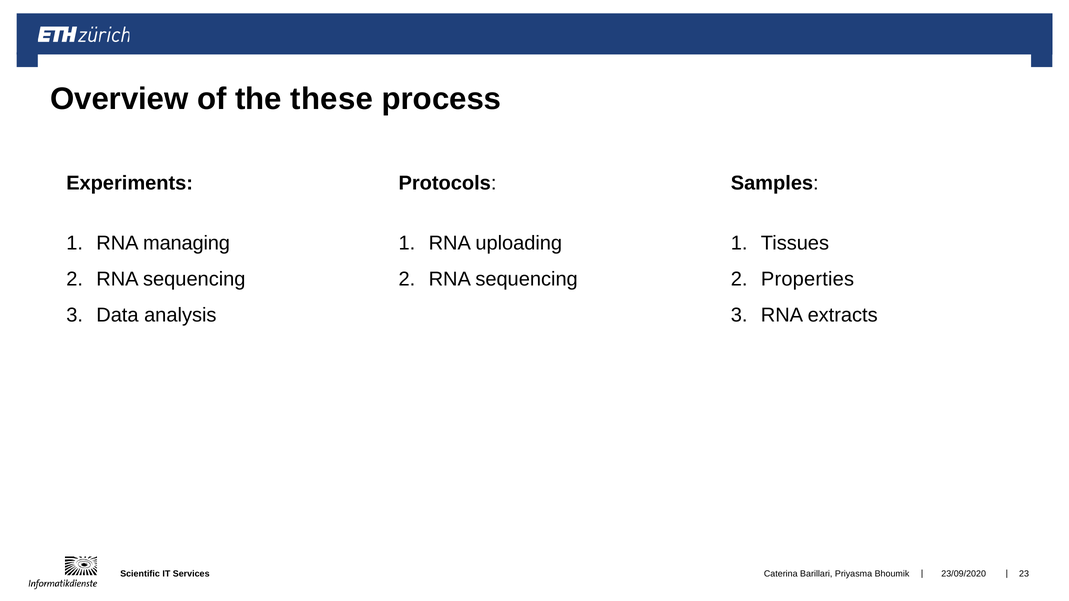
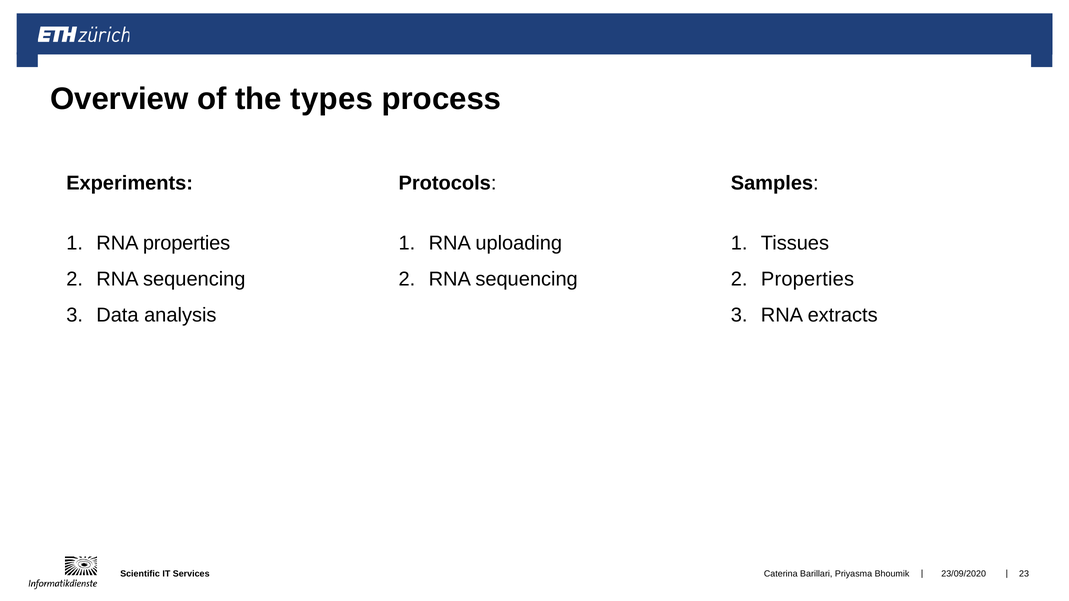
these: these -> types (332, 99)
RNA managing: managing -> properties (187, 243)
